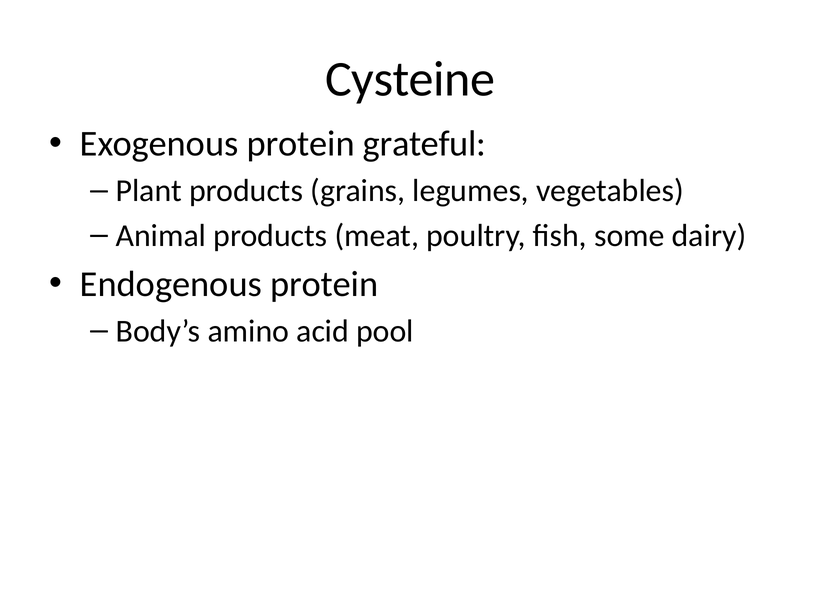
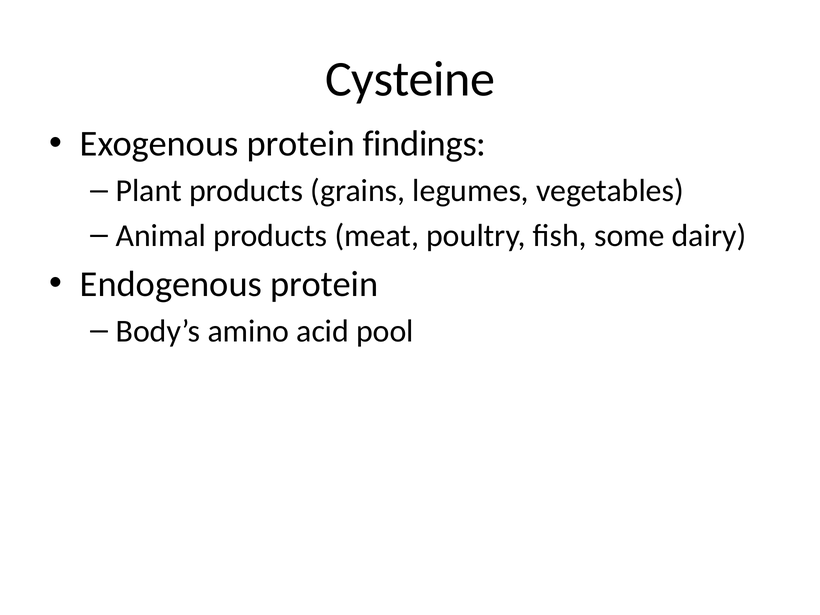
grateful: grateful -> findings (424, 144)
